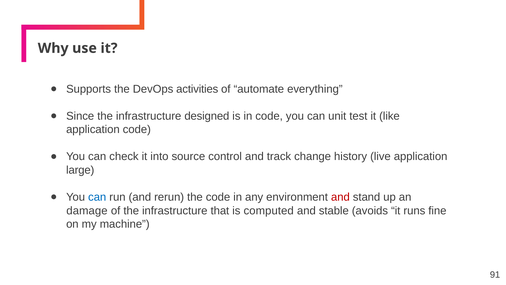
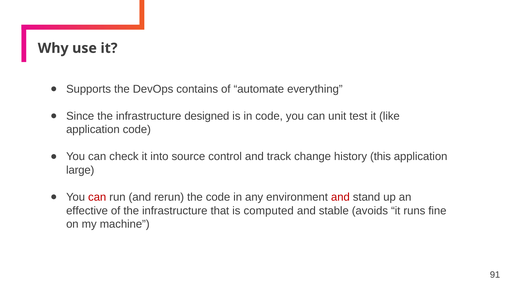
activities: activities -> contains (197, 89)
live: live -> this (381, 156)
can colour: blue -> red (97, 197)
damage: damage -> effective (87, 210)
